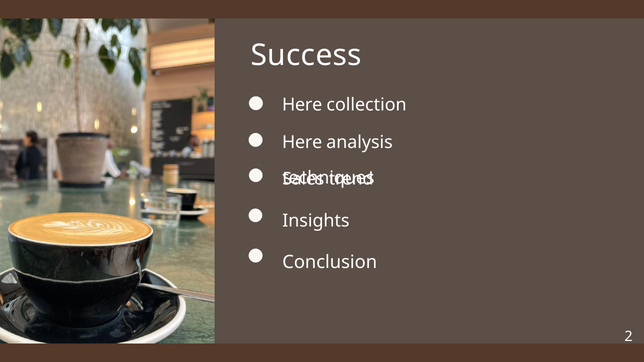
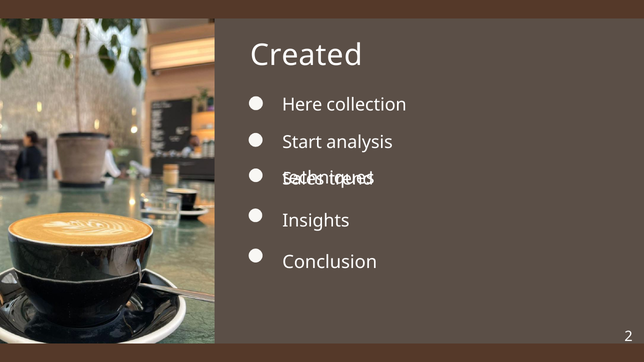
Success: Success -> Created (306, 56)
Here: Here -> Start (302, 142)
